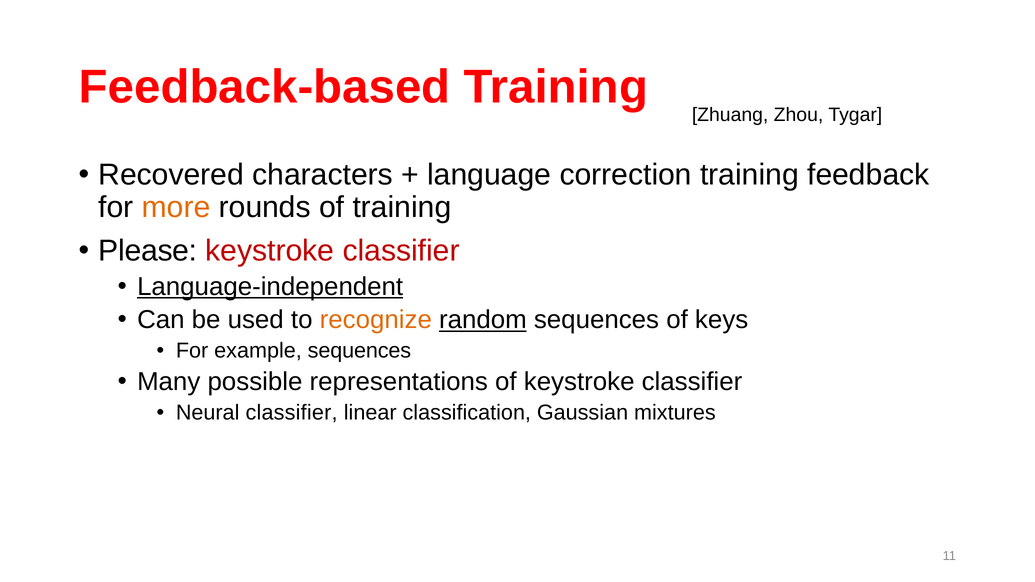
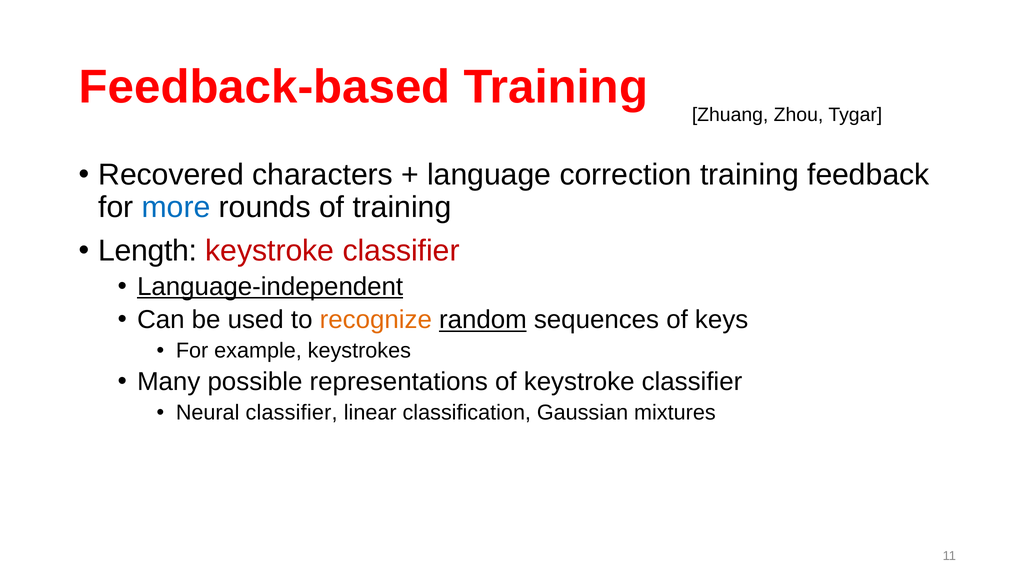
more colour: orange -> blue (176, 208)
Please: Please -> Length (148, 251)
example sequences: sequences -> keystrokes (359, 351)
